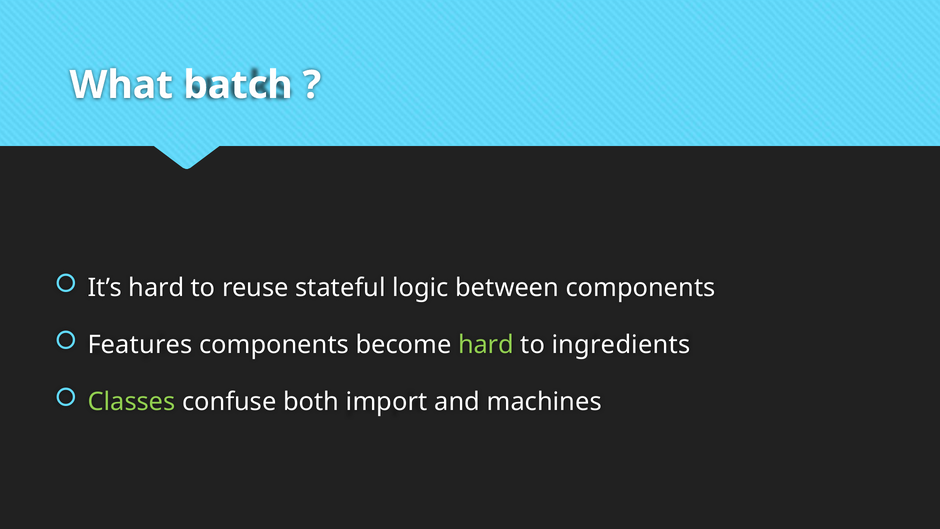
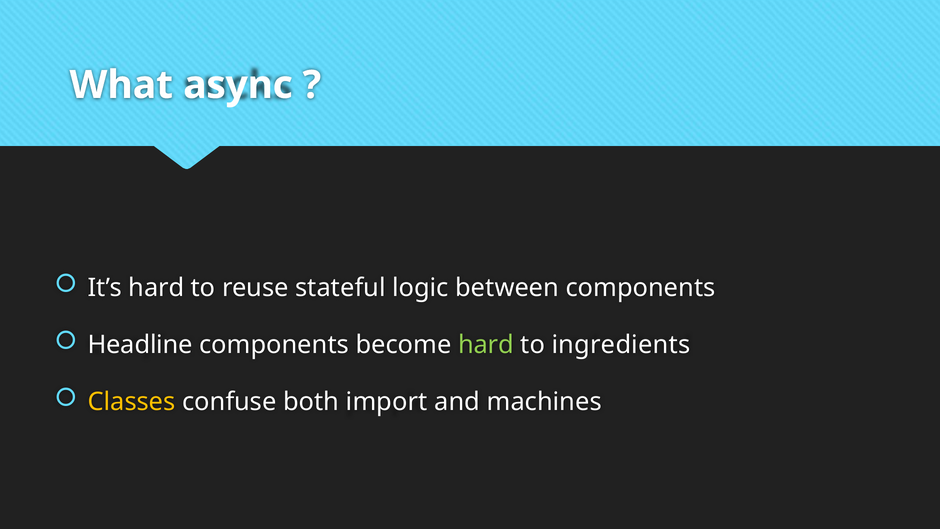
batch: batch -> async (238, 85)
Features: Features -> Headline (140, 345)
Classes colour: light green -> yellow (132, 402)
